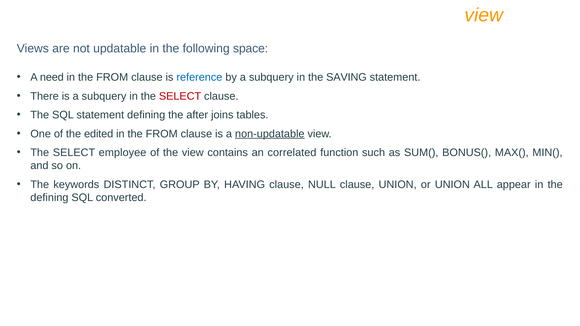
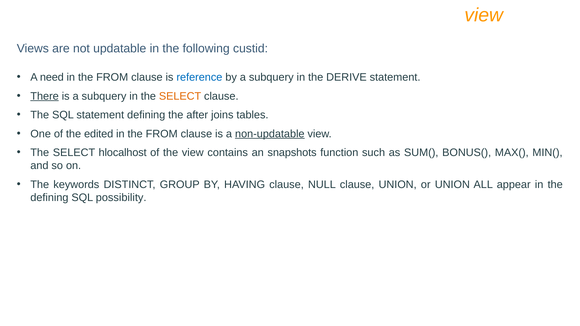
space: space -> custid (250, 49)
SAVING: SAVING -> DERIVE (346, 77)
There underline: none -> present (45, 96)
SELECT colour: red -> orange (180, 96)
employee: employee -> hlocalhost (123, 153)
correlated: correlated -> snapshots (292, 153)
converted: converted -> possibility (121, 198)
